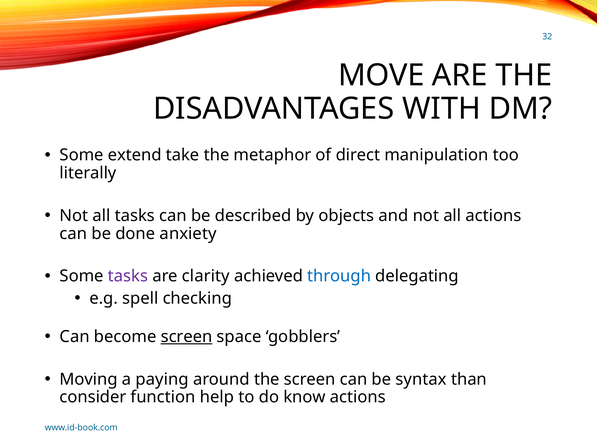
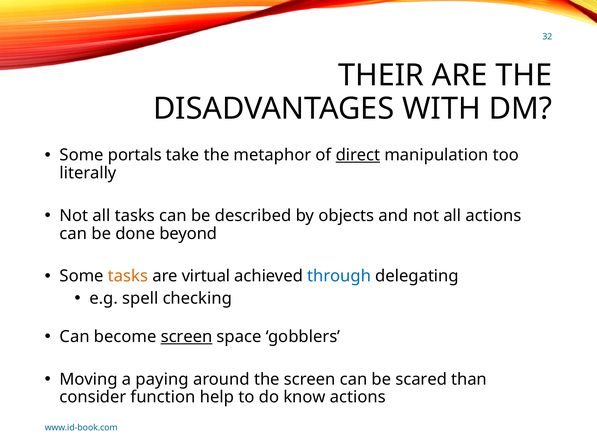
MOVE: MOVE -> THEIR (381, 75)
extend: extend -> portals (135, 155)
direct underline: none -> present (358, 155)
anxiety: anxiety -> beyond (188, 233)
tasks colour: purple -> orange (128, 276)
clarity: clarity -> virtual (206, 276)
syntax: syntax -> scared (421, 379)
